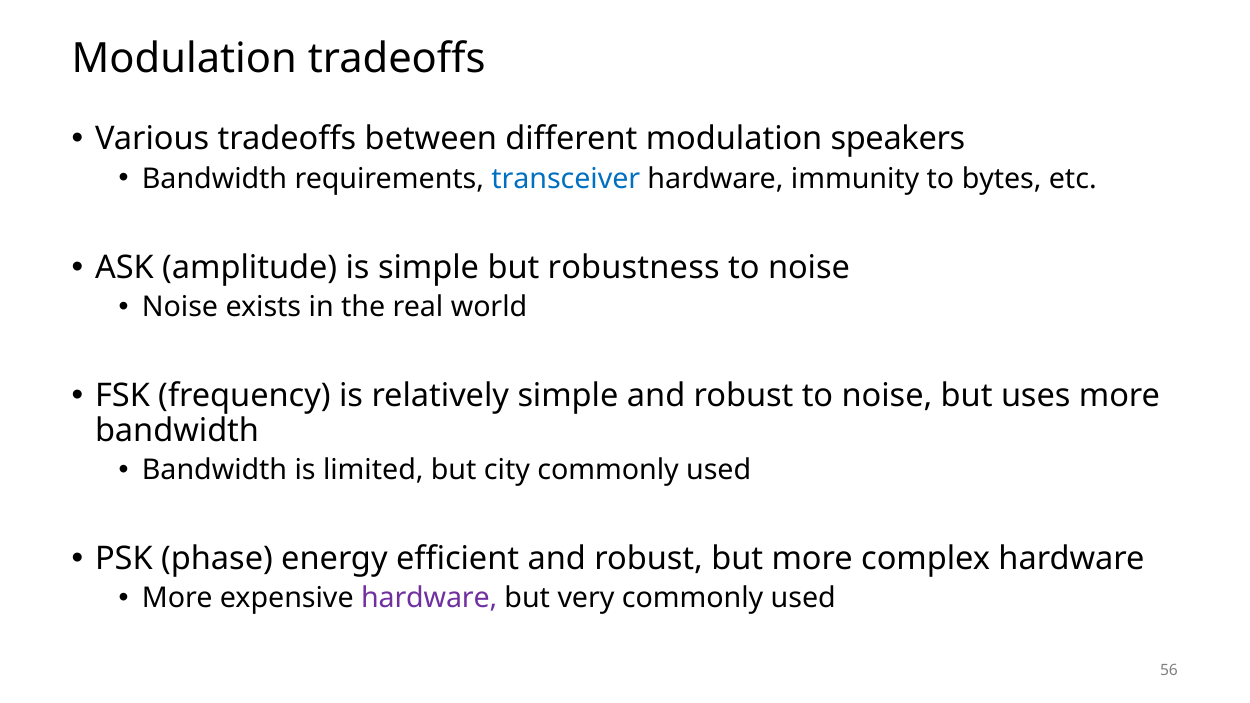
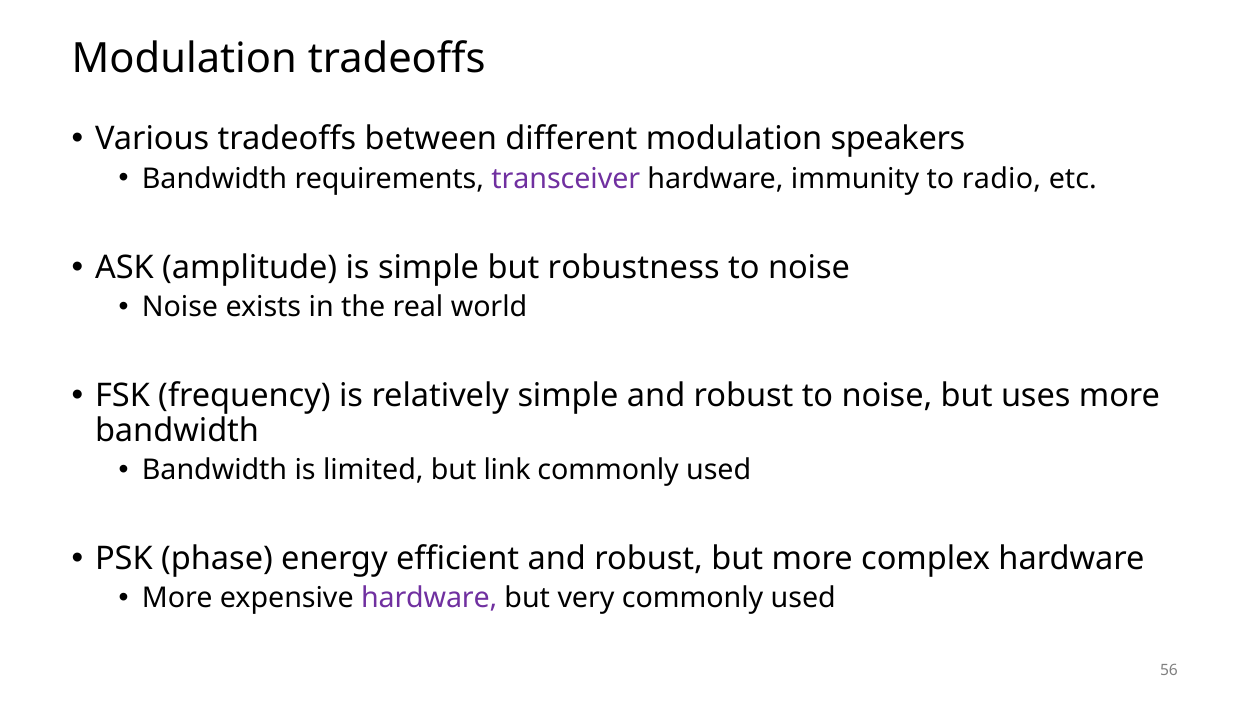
transceiver colour: blue -> purple (566, 179)
bytes: bytes -> radio (1001, 179)
city: city -> link (507, 470)
